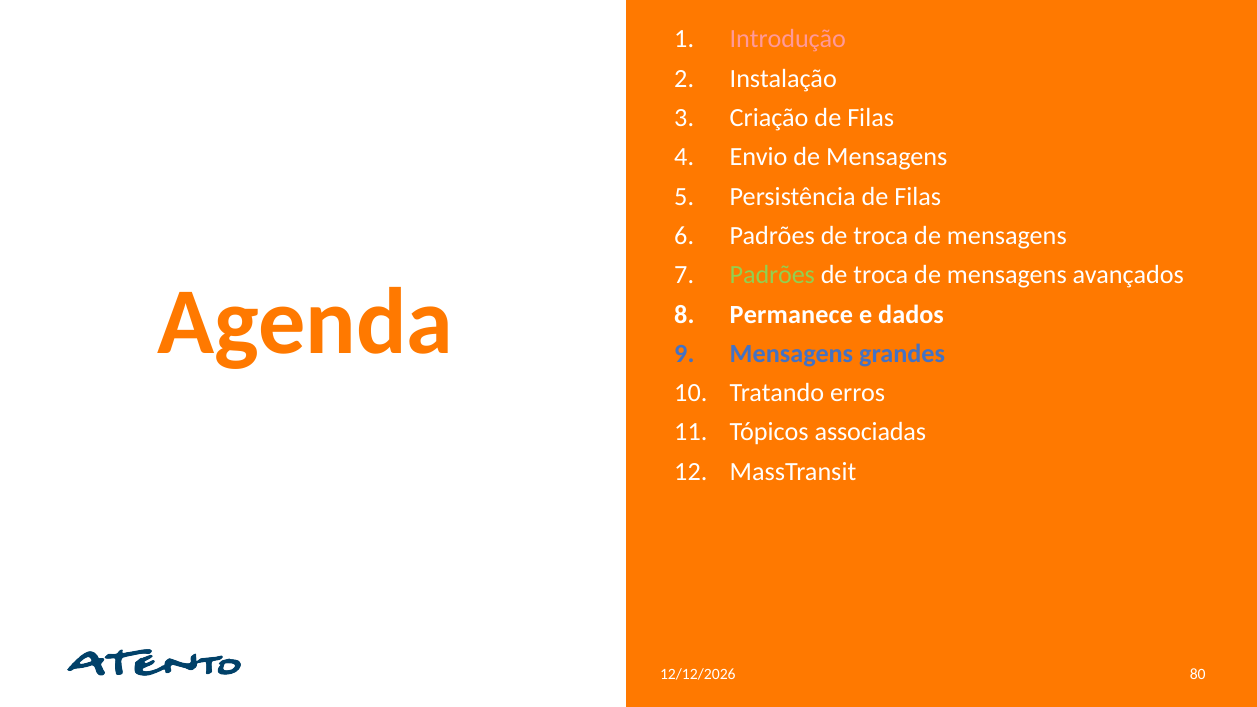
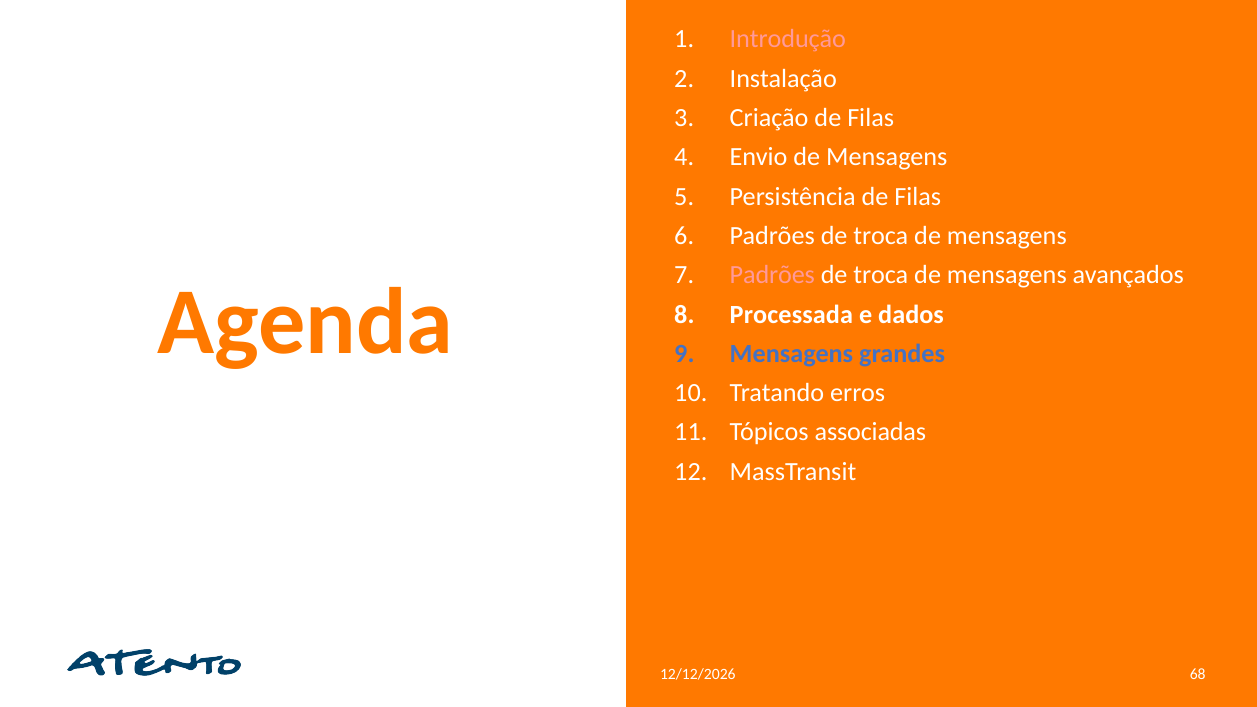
Padrões colour: light green -> pink (772, 275)
Permanece: Permanece -> Processada (791, 314)
80: 80 -> 68 (1198, 675)
